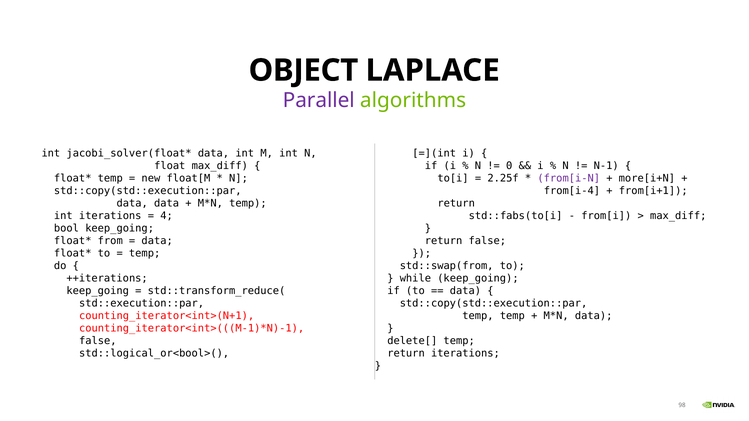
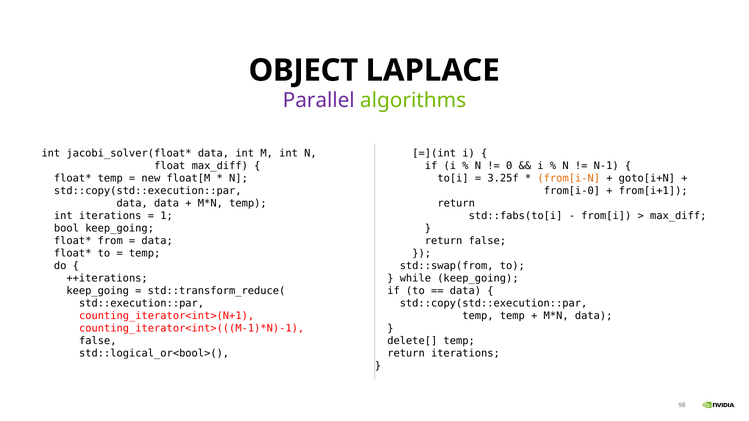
2.25f: 2.25f -> 3.25f (503, 179)
from[i-N colour: purple -> orange (569, 179)
more[i+N: more[i+N -> goto[i+N (647, 179)
from[i-4: from[i-4 -> from[i-0 (572, 191)
4: 4 -> 1 (167, 216)
